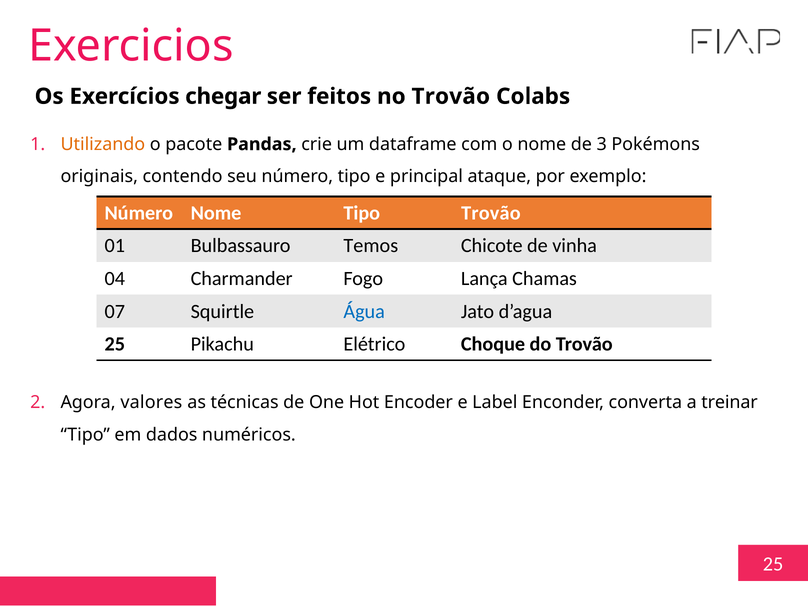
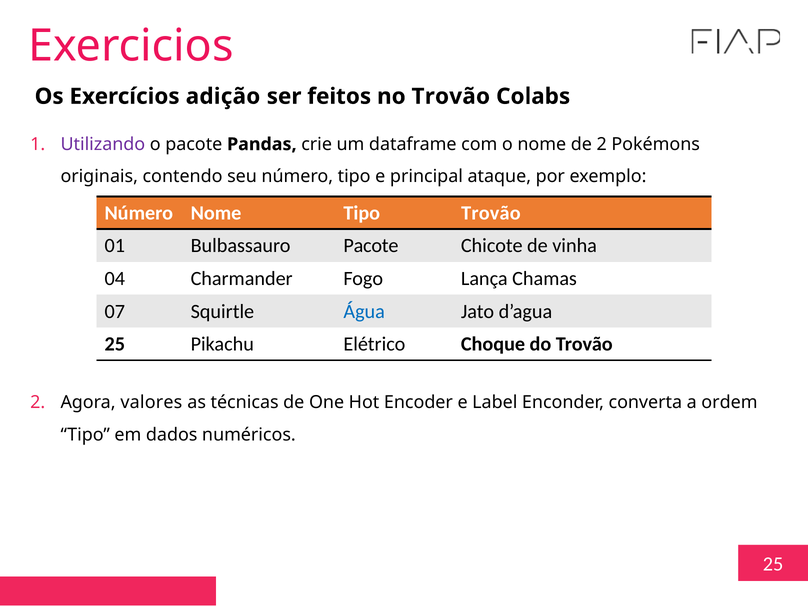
chegar: chegar -> adição (223, 96)
Utilizando colour: orange -> purple (103, 144)
de 3: 3 -> 2 (602, 144)
Bulbassauro Temos: Temos -> Pacote (371, 246)
treinar: treinar -> ordem (729, 403)
